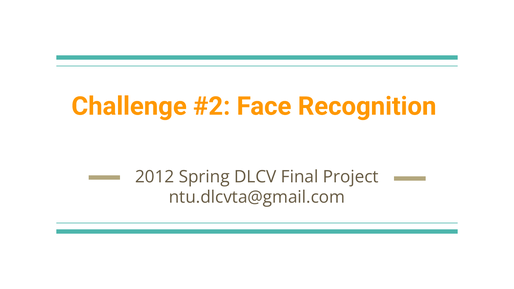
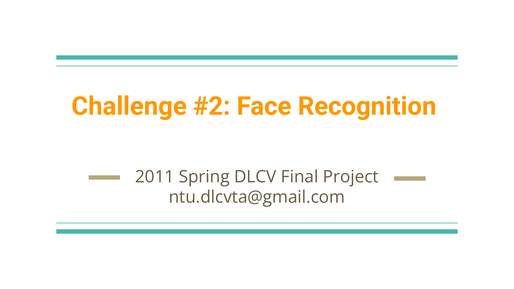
2012: 2012 -> 2011 (155, 177)
